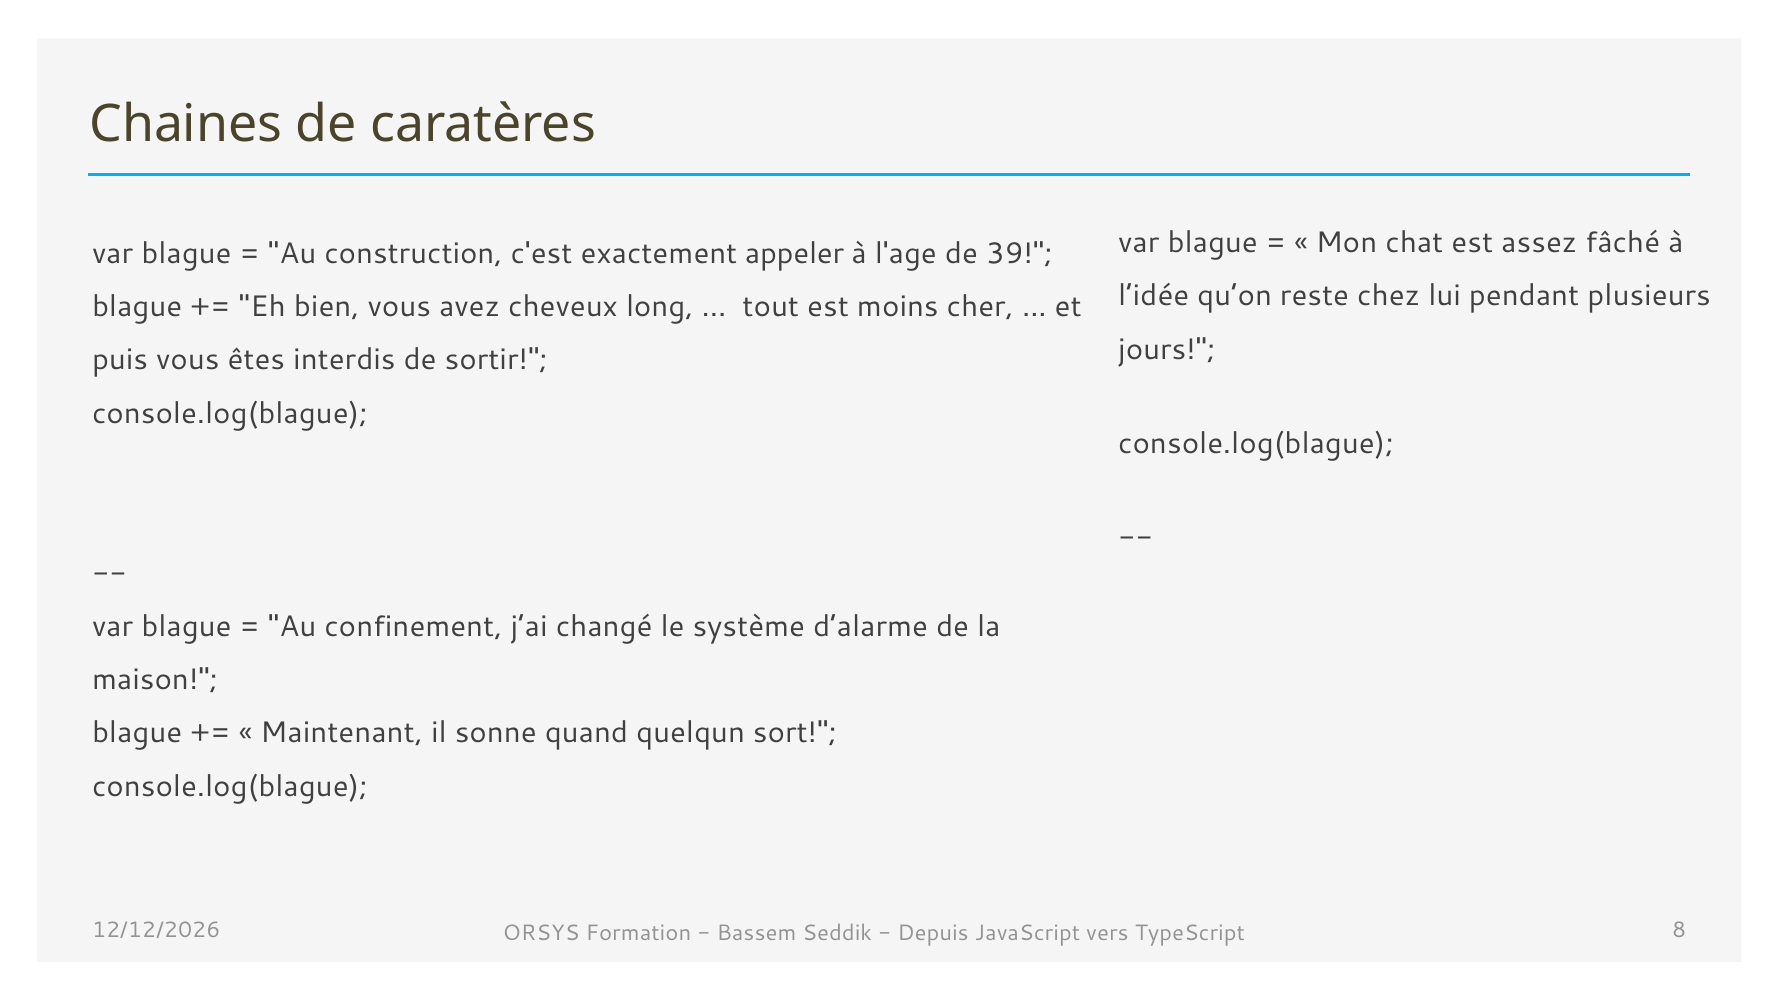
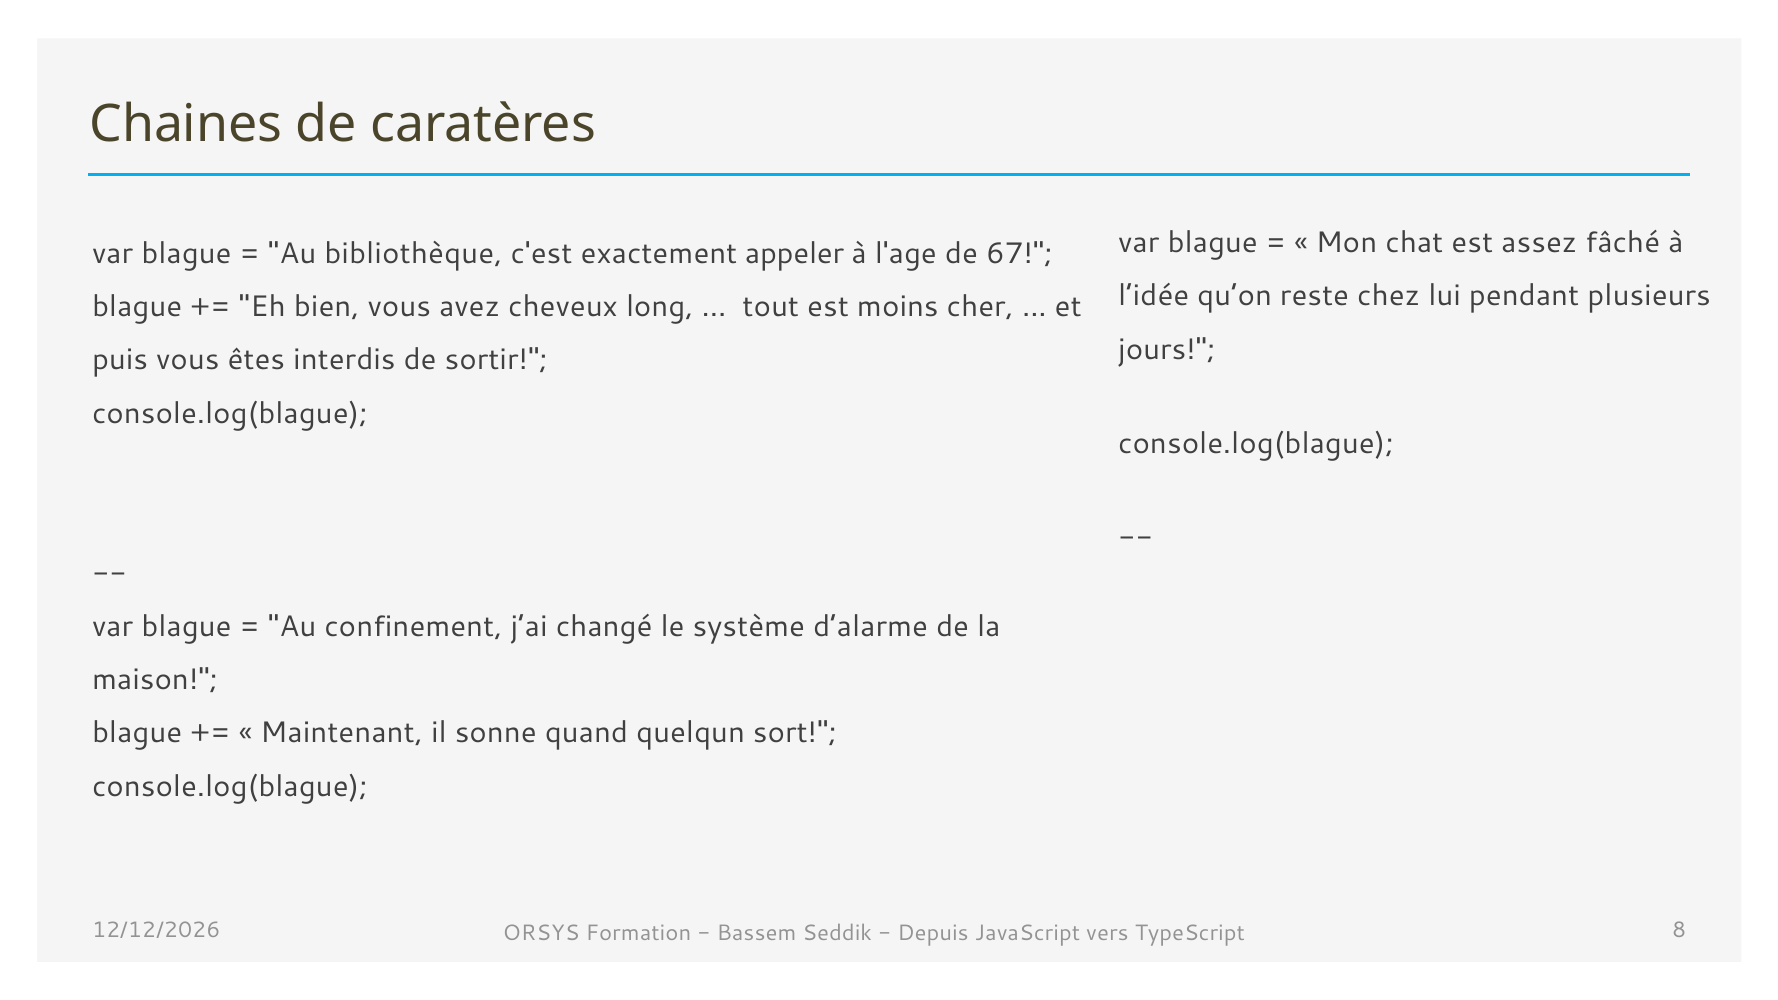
construction: construction -> bibliothèque (413, 254)
39: 39 -> 67 (1019, 254)
